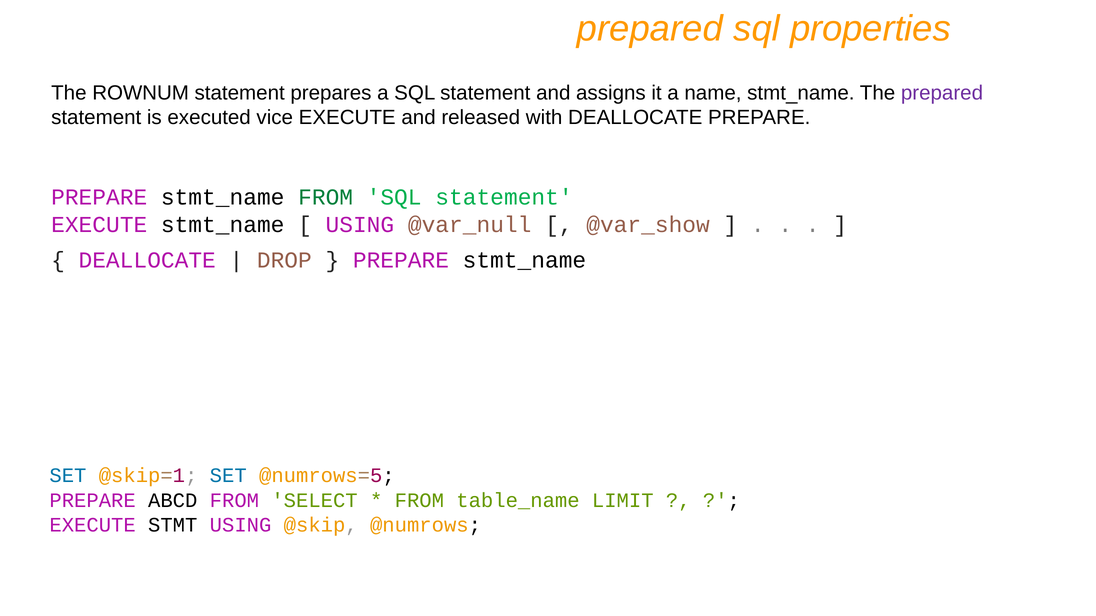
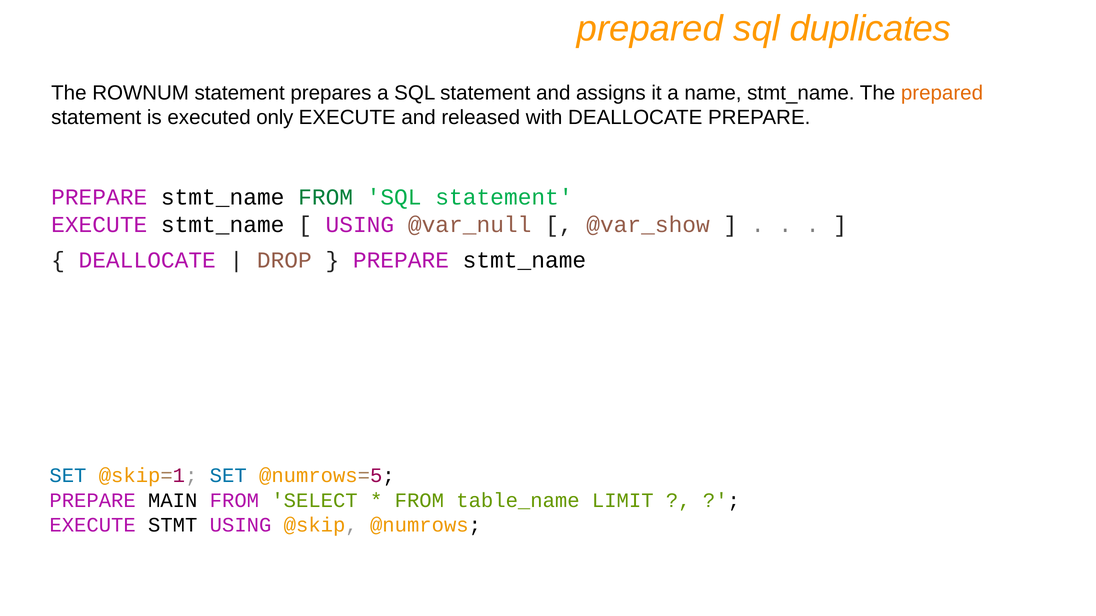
properties: properties -> duplicates (871, 29)
prepared colour: purple -> orange (942, 93)
vice: vice -> only (275, 118)
ABCD: ABCD -> MAIN (173, 501)
